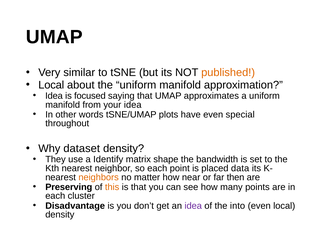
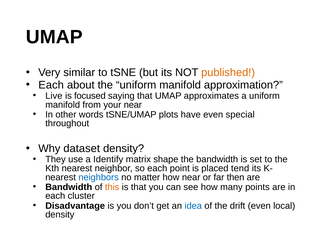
Local: Local -> Each (51, 85)
Idea: Idea -> Live (54, 96)
your idea: idea -> near (133, 105)
data: data -> tend (240, 168)
neighbors colour: orange -> blue (99, 177)
Preserving: Preserving -> Bandwidth (69, 187)
idea colour: purple -> blue (193, 205)
into: into -> drift (238, 205)
